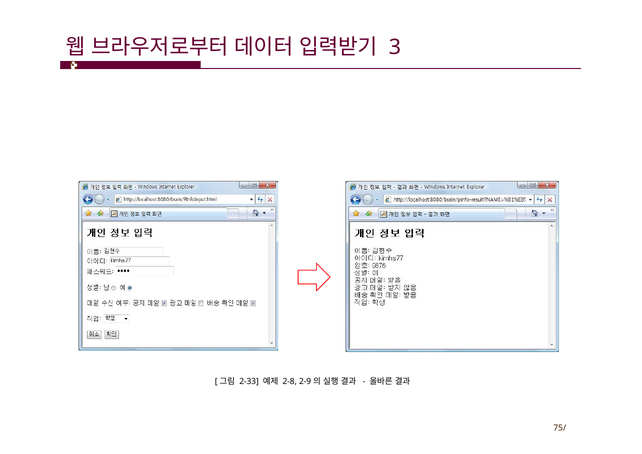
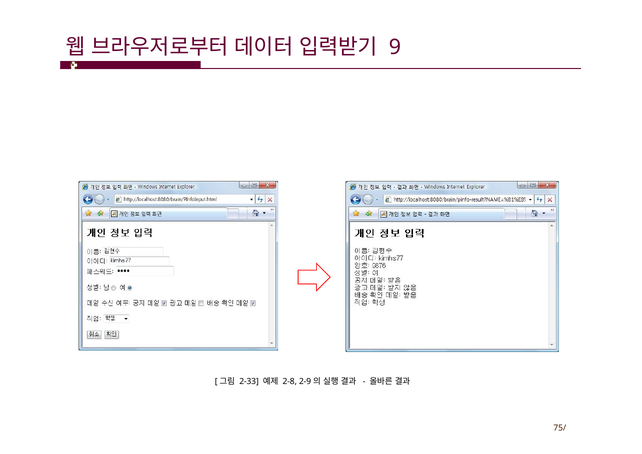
3: 3 -> 9 (395, 47)
